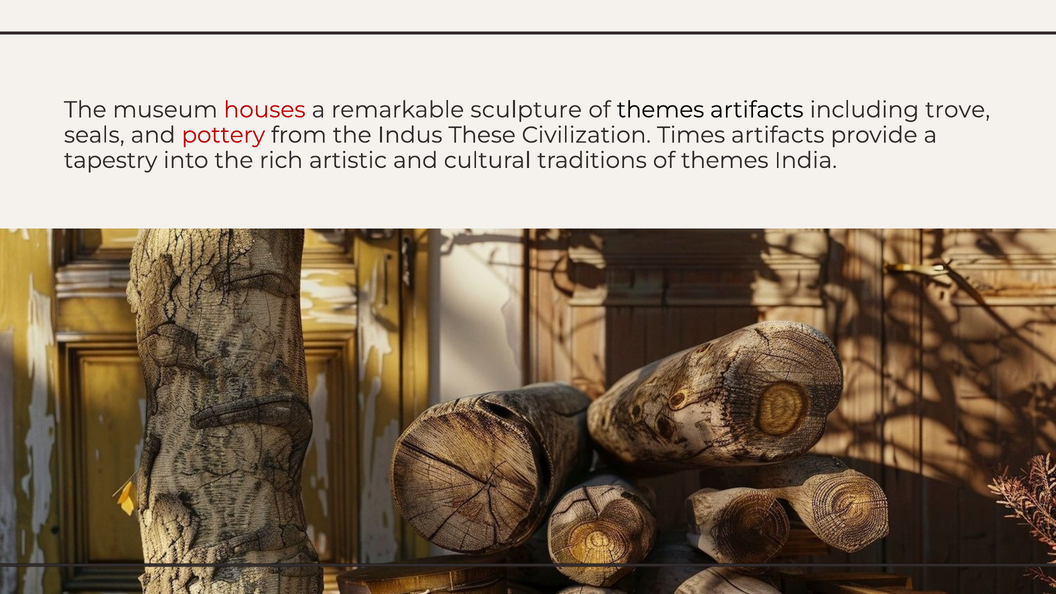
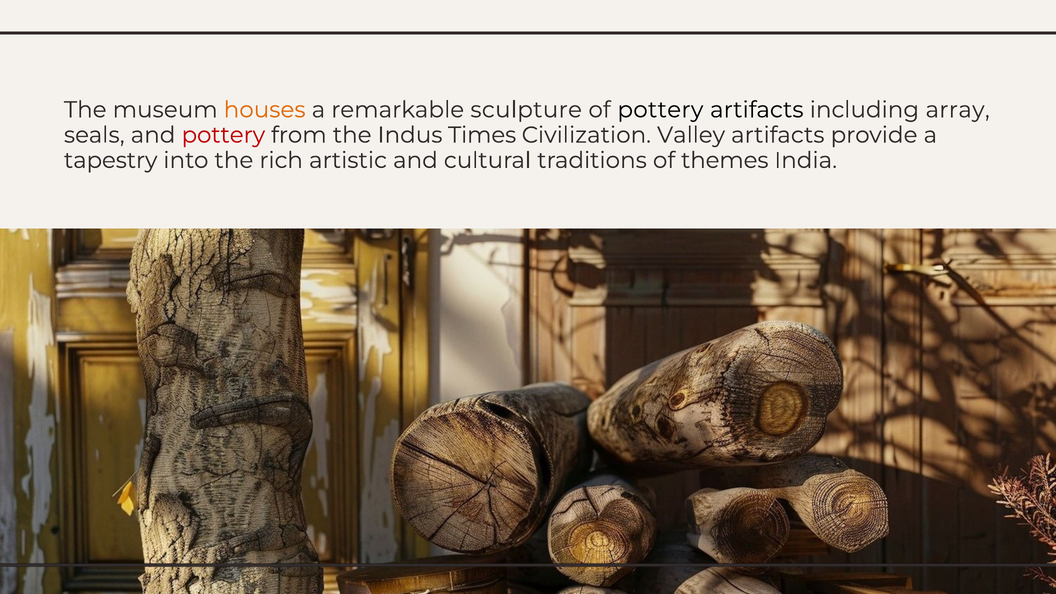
houses colour: red -> orange (265, 110)
themes: themes -> pottery (660, 110)
trove: trove -> array (958, 110)
These: These -> Times (482, 135)
Times: Times -> Valley (691, 135)
